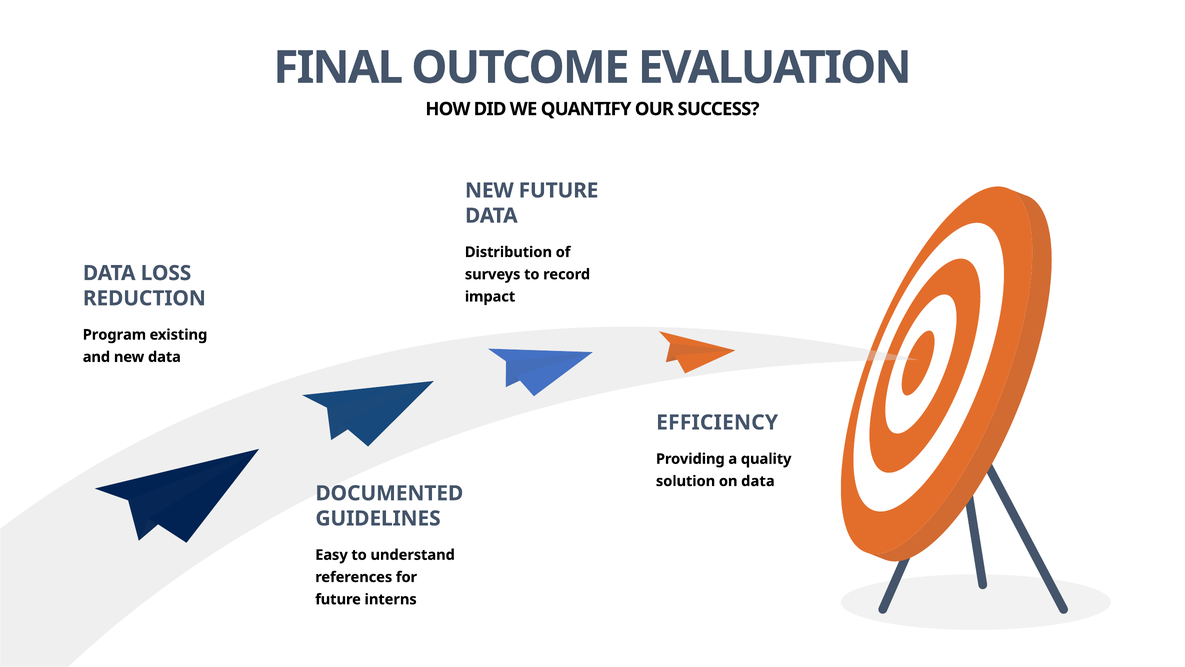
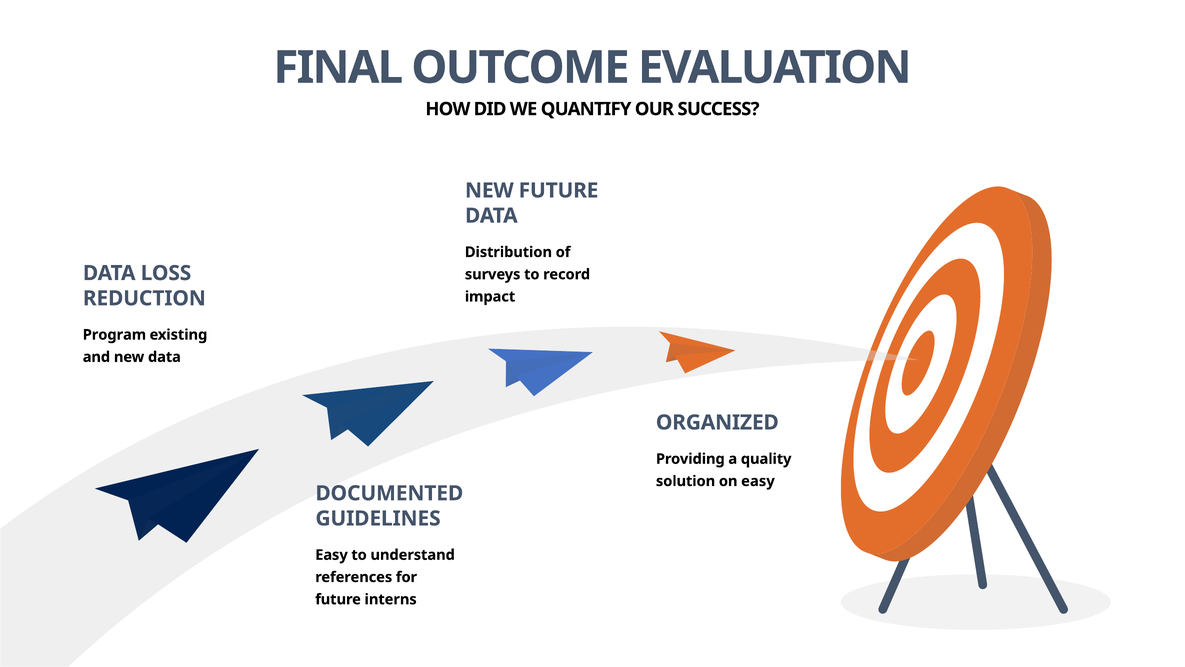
EFFICIENCY: EFFICIENCY -> ORGANIZED (717, 422)
on data: data -> easy (758, 481)
